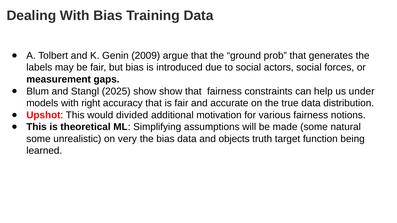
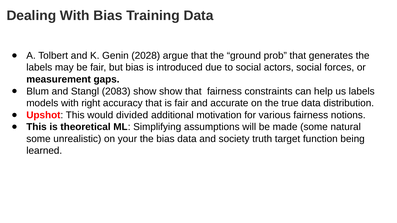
2009: 2009 -> 2028 (146, 56)
2025: 2025 -> 2083 (116, 91)
us under: under -> labels (362, 91)
very: very -> your (127, 139)
objects: objects -> society (234, 139)
